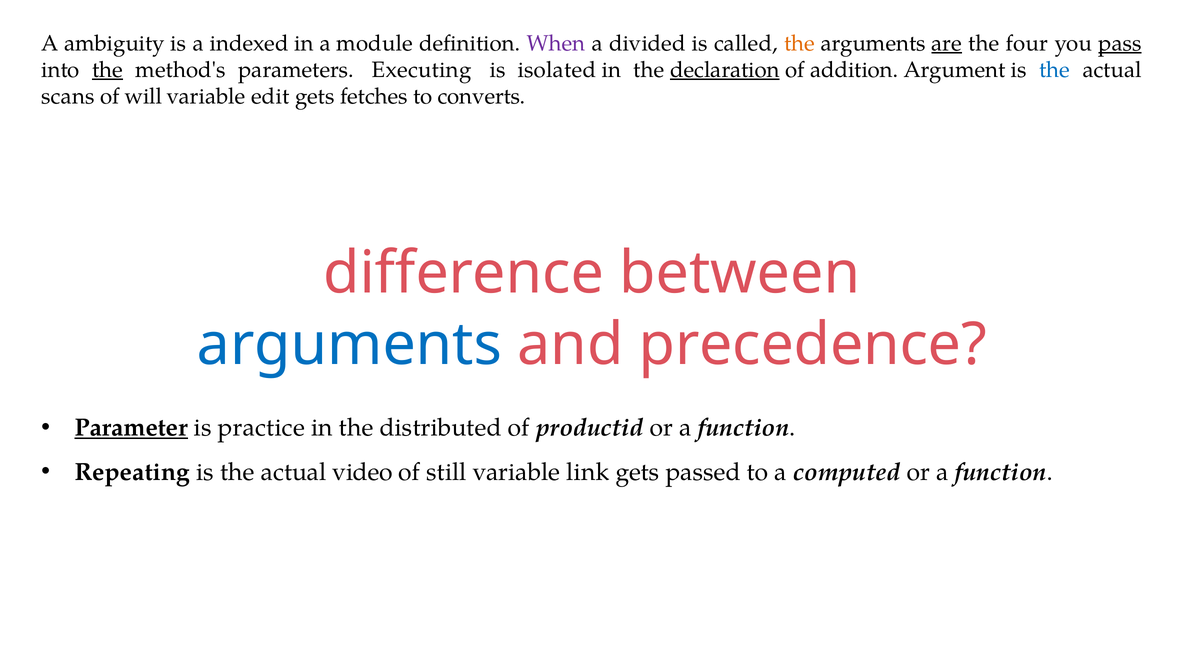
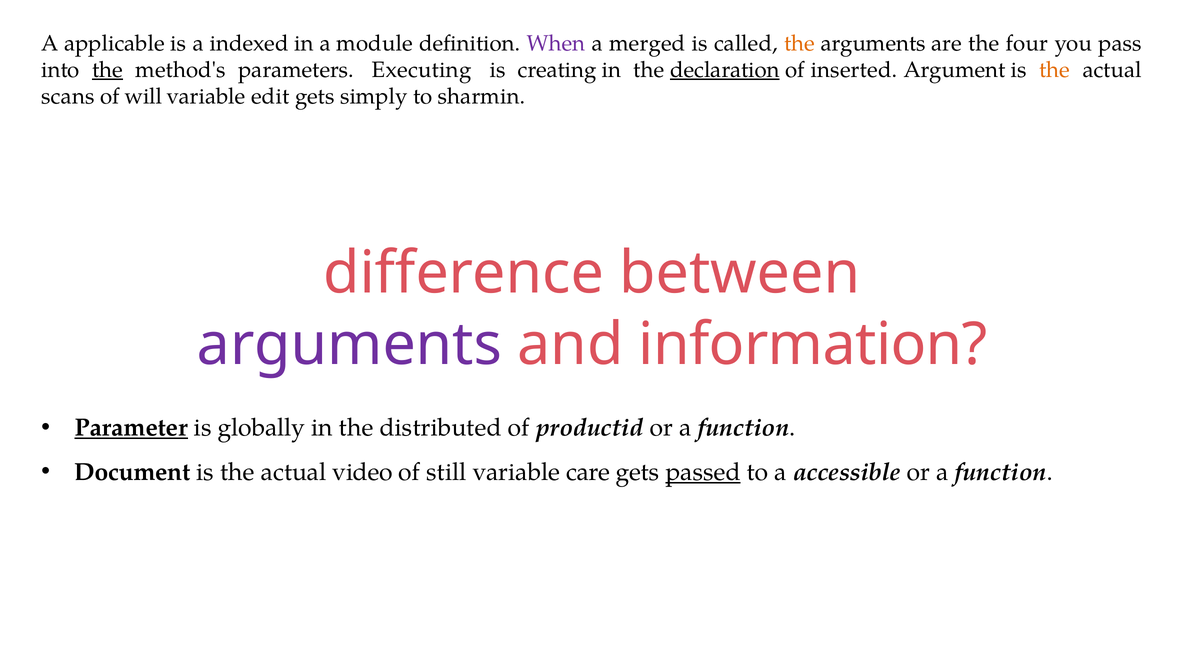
ambiguity: ambiguity -> applicable (114, 43)
divided: divided -> merged (647, 43)
are underline: present -> none (947, 43)
pass underline: present -> none (1120, 43)
isolated: isolated -> creating (557, 70)
addition: addition -> inserted (854, 70)
the colour: blue -> orange (1055, 70)
fetches: fetches -> simply (374, 97)
converts: converts -> sharmin (481, 97)
arguments colour: blue -> purple (349, 344)
precedence: precedence -> information (813, 344)
practice: practice -> globally (261, 428)
Repeating: Repeating -> Document (132, 472)
link: link -> care (588, 472)
passed underline: none -> present (703, 472)
computed: computed -> accessible (847, 472)
